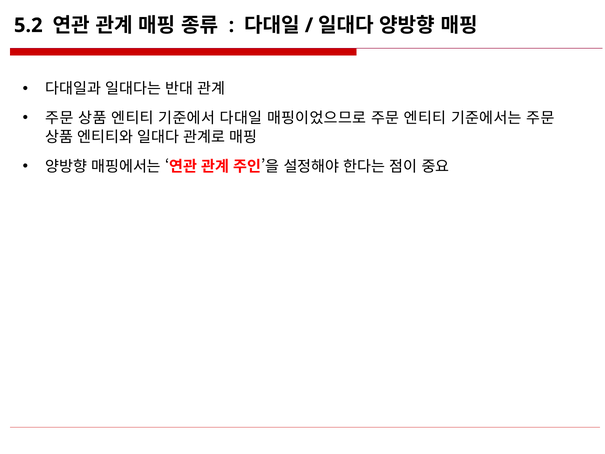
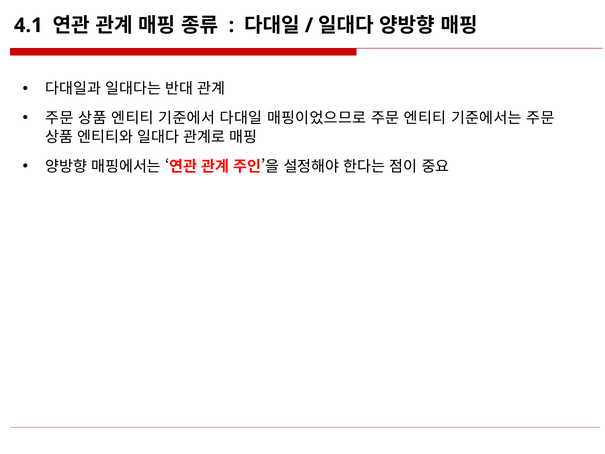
5.2: 5.2 -> 4.1 (28, 25)
